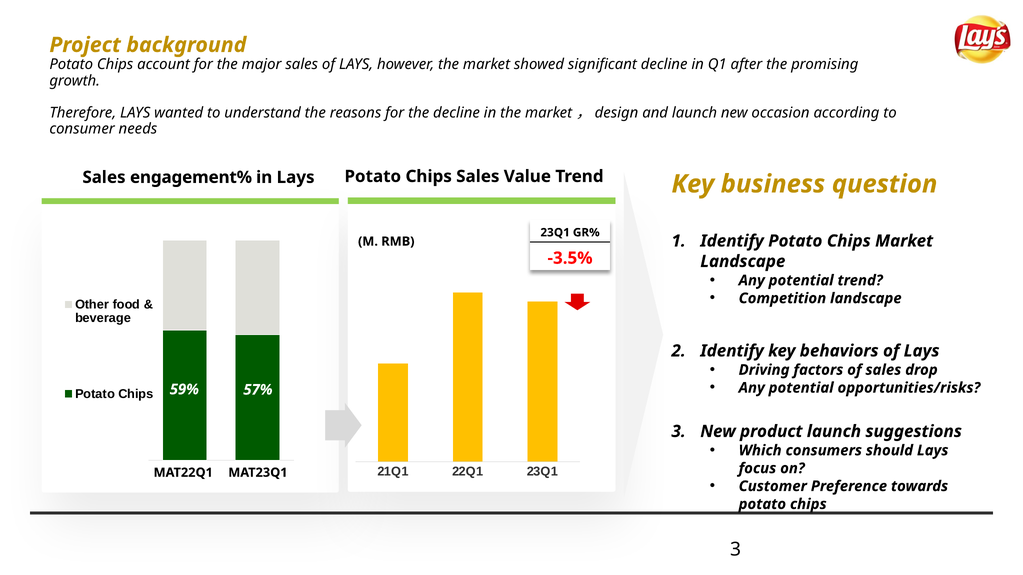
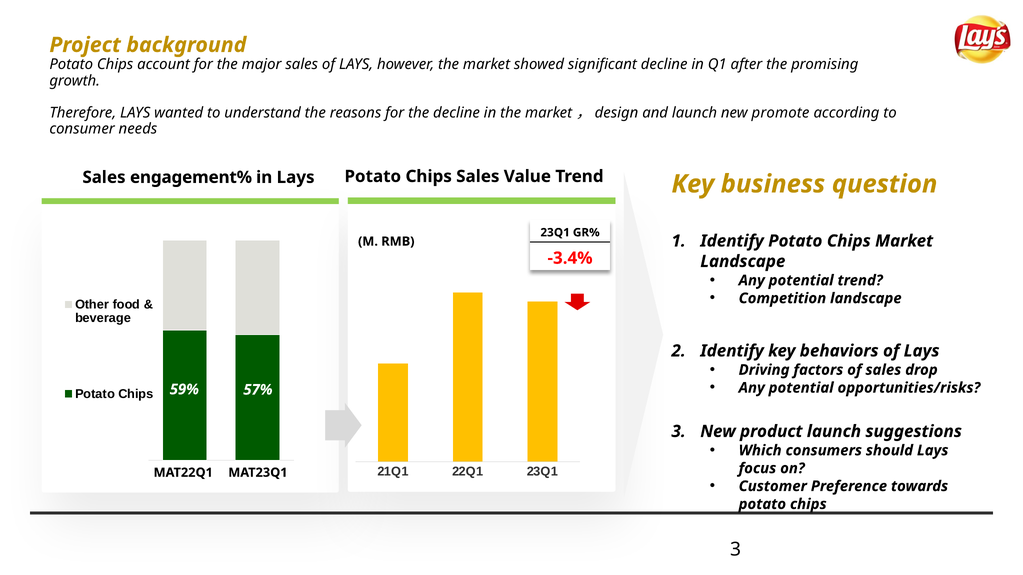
occasion: occasion -> promote (780, 113)
-3.5%: -3.5% -> -3.4% (570, 258)
